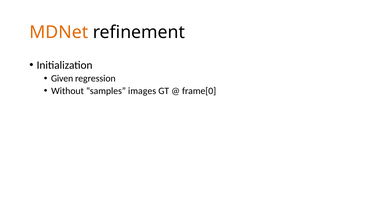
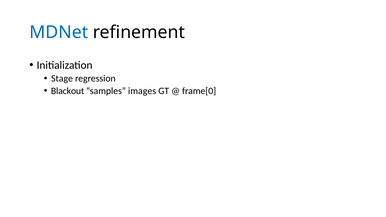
MDNet colour: orange -> blue (59, 32)
Given: Given -> Stage (62, 79)
Without: Without -> Blackout (68, 91)
